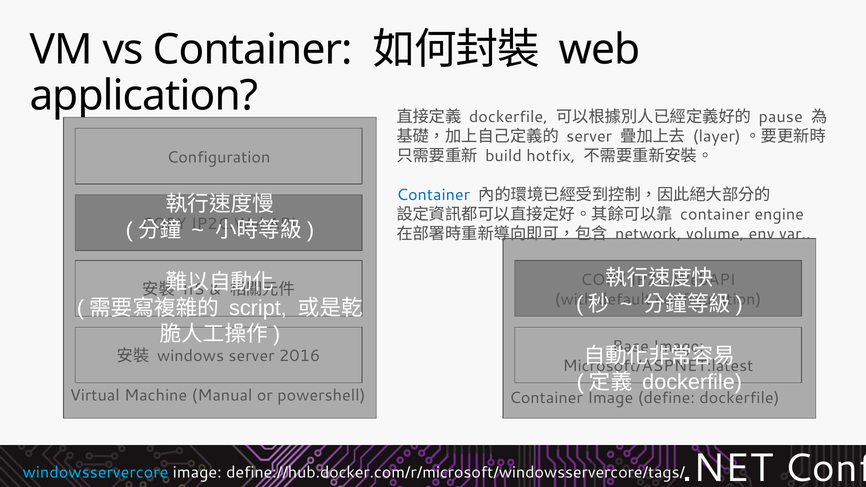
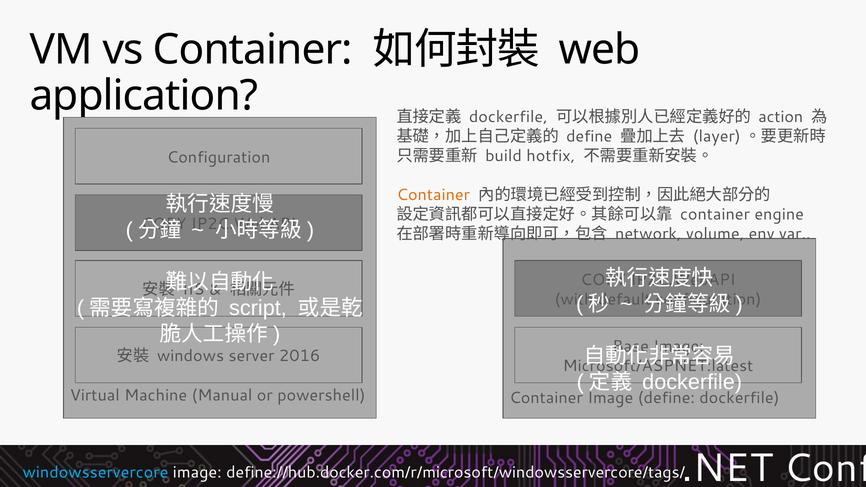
pause: pause -> action (781, 117)
server: server -> define (589, 137)
Container colour: blue -> orange (433, 195)
